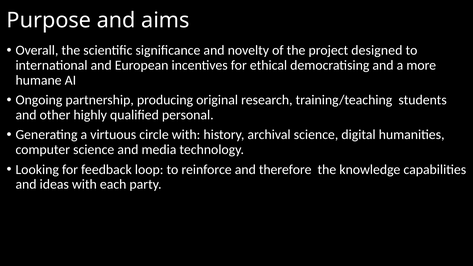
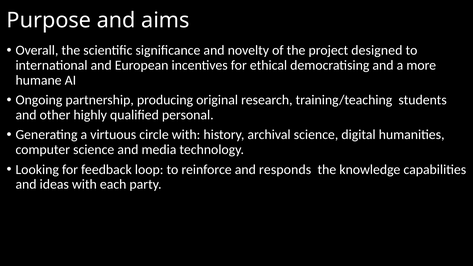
therefore: therefore -> responds (285, 170)
